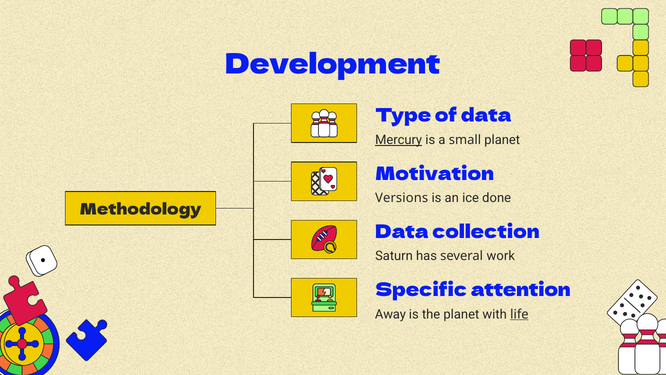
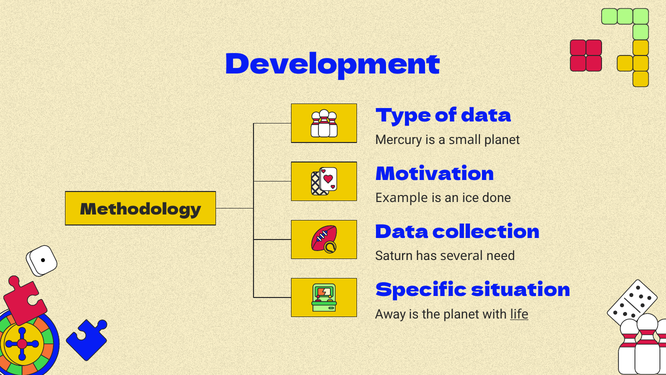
Mercury underline: present -> none (399, 140)
Versions: Versions -> Example (402, 198)
work: work -> need (501, 256)
attention: attention -> situation (521, 290)
